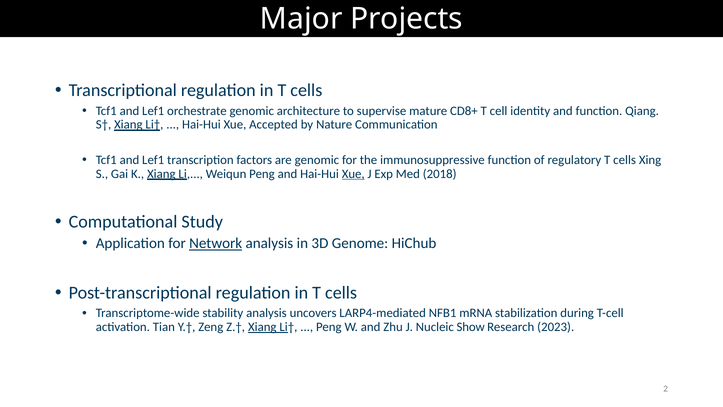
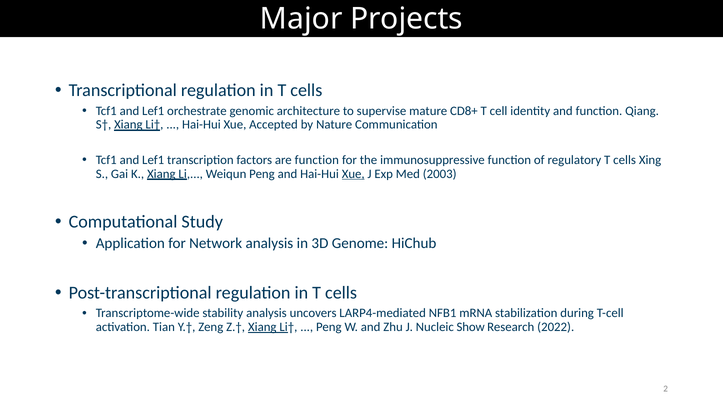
are genomic: genomic -> function (317, 160)
2018: 2018 -> 2003 (440, 174)
Network underline: present -> none (216, 243)
2023: 2023 -> 2022 (556, 327)
